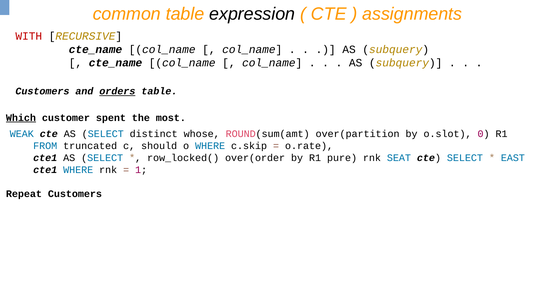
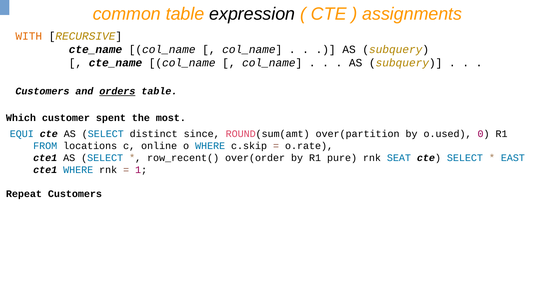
WITH colour: red -> orange (29, 36)
Which underline: present -> none (21, 118)
WEAK: WEAK -> EQUI (22, 134)
whose: whose -> since (202, 134)
o.slot: o.slot -> o.used (448, 134)
truncated: truncated -> locations (90, 146)
should: should -> online (159, 146)
row_locked(: row_locked( -> row_recent( (183, 158)
